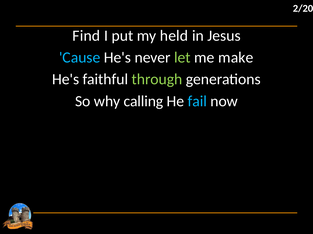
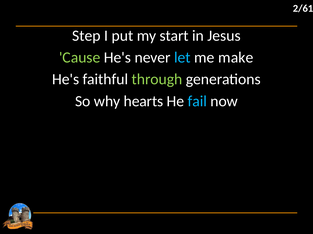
2/20: 2/20 -> 2/61 (303, 9)
Find: Find -> Step (86, 36)
held: held -> start (174, 36)
Cause colour: light blue -> light green (80, 58)
let colour: light green -> light blue (182, 58)
calling: calling -> hearts (143, 101)
